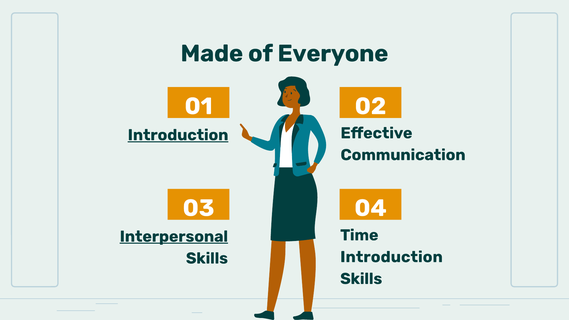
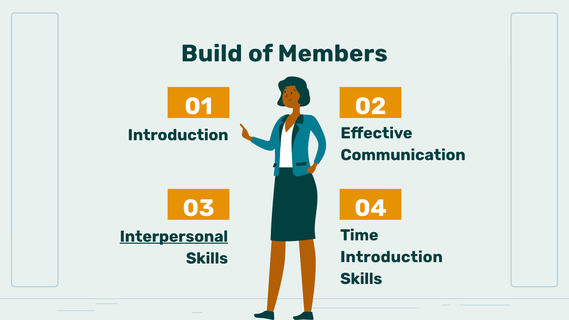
Made: Made -> Build (212, 54)
Everyone: Everyone -> Members (333, 54)
Introduction underline: present -> none (178, 135)
